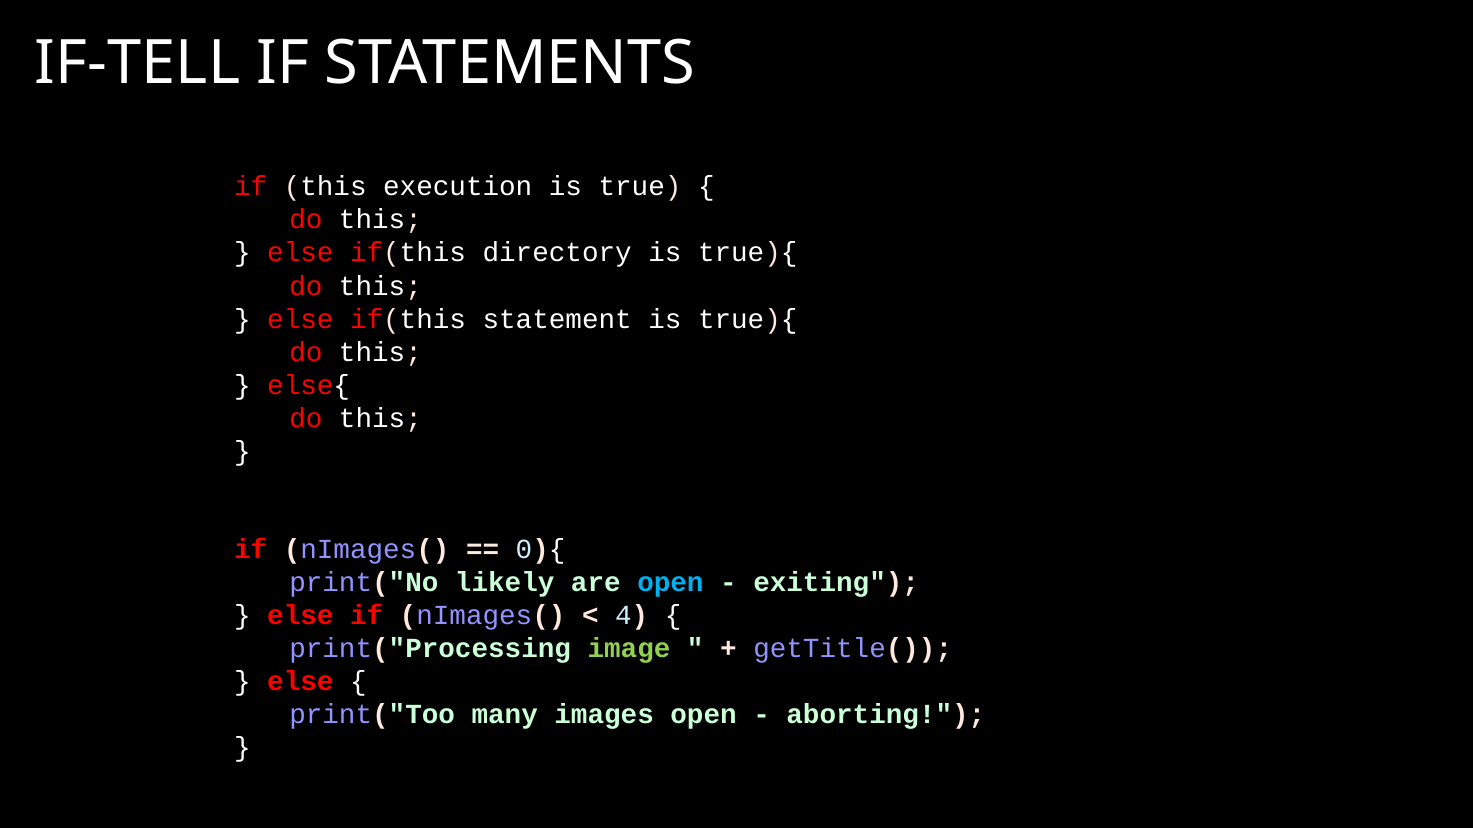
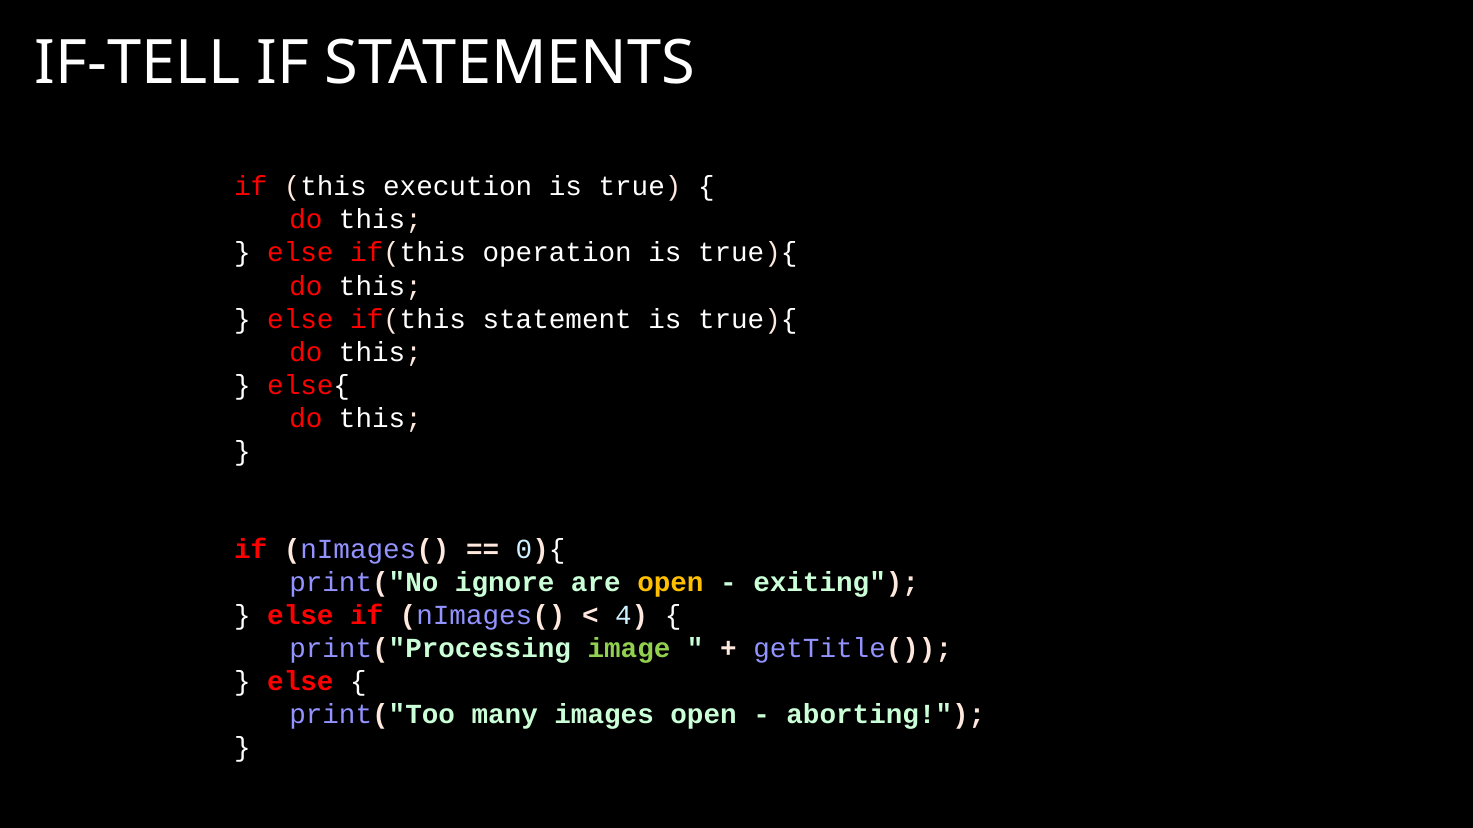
directory: directory -> operation (557, 253)
likely: likely -> ignore (505, 583)
open colour: light blue -> yellow (670, 583)
